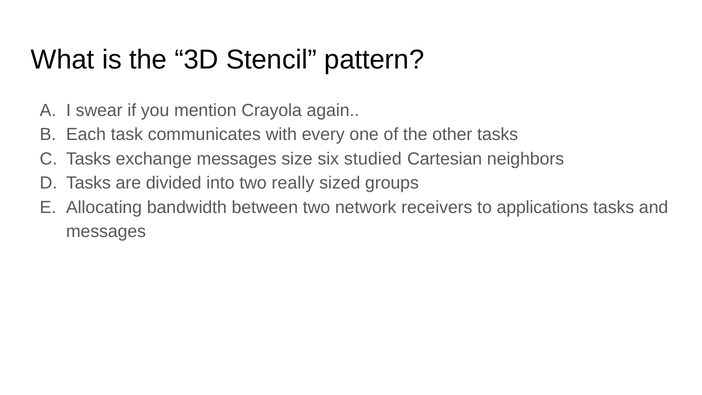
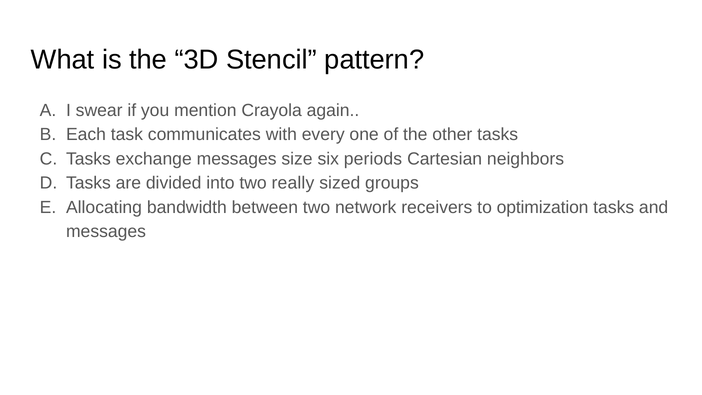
studied: studied -> periods (373, 159)
applications: applications -> optimization (543, 207)
